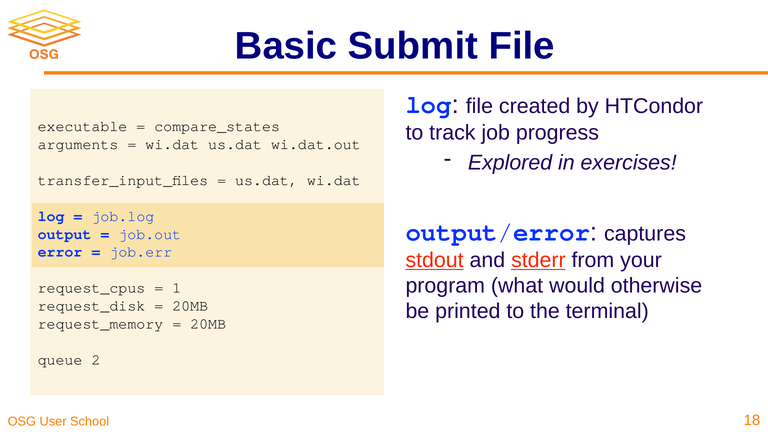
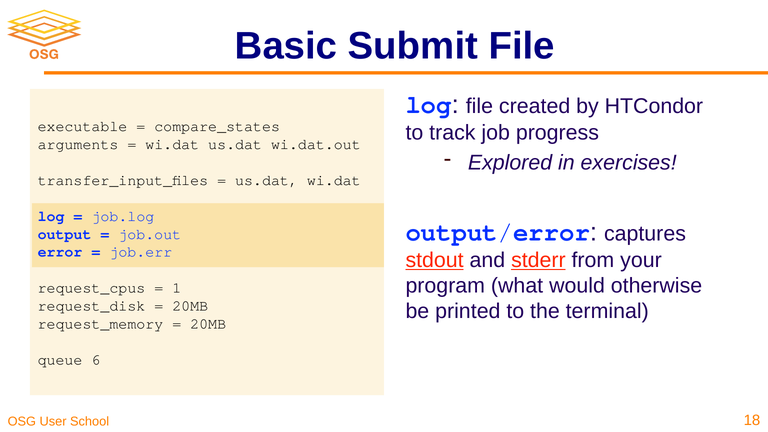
2: 2 -> 6 (96, 360)
